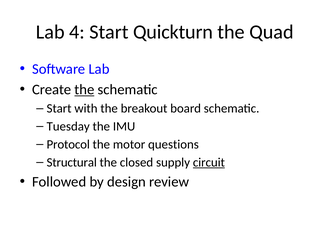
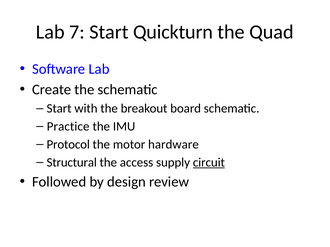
4: 4 -> 7 (77, 32)
the underline: present -> none (84, 90)
Tuesday: Tuesday -> Practice (68, 127)
questions: questions -> hardware (173, 145)
closed: closed -> access (137, 163)
